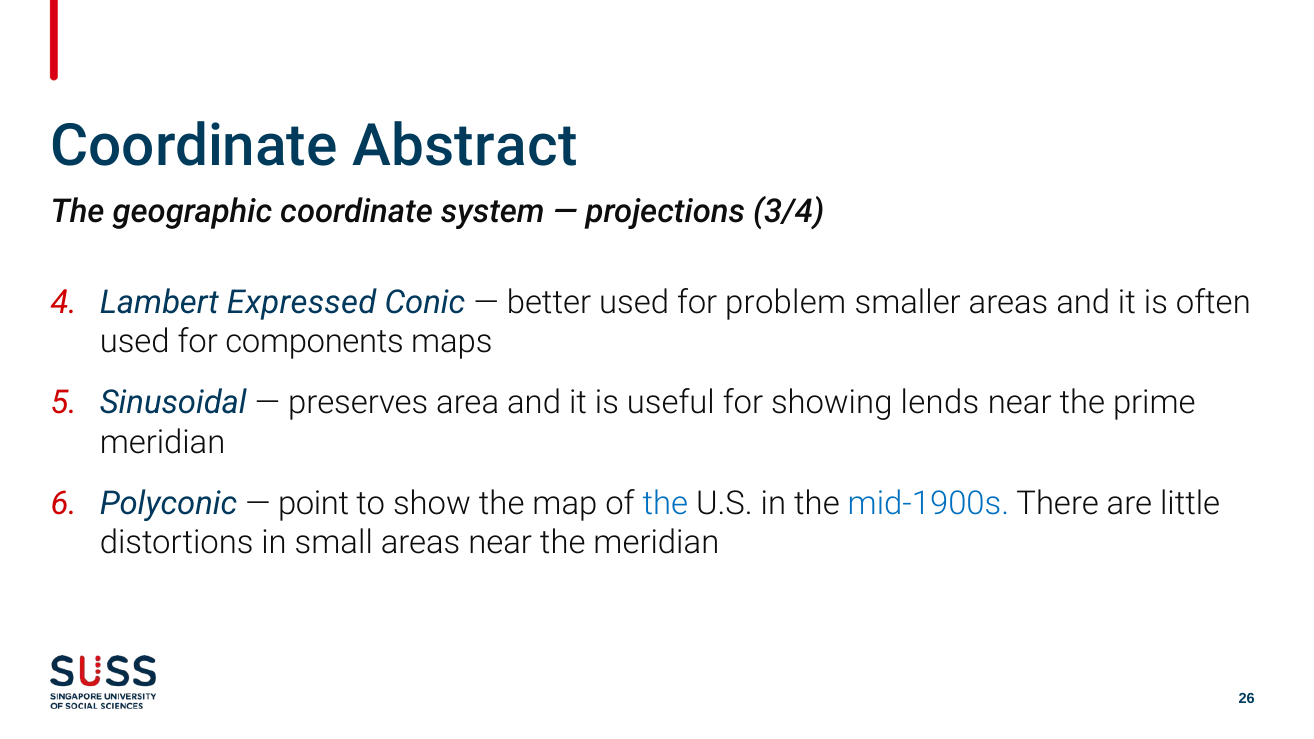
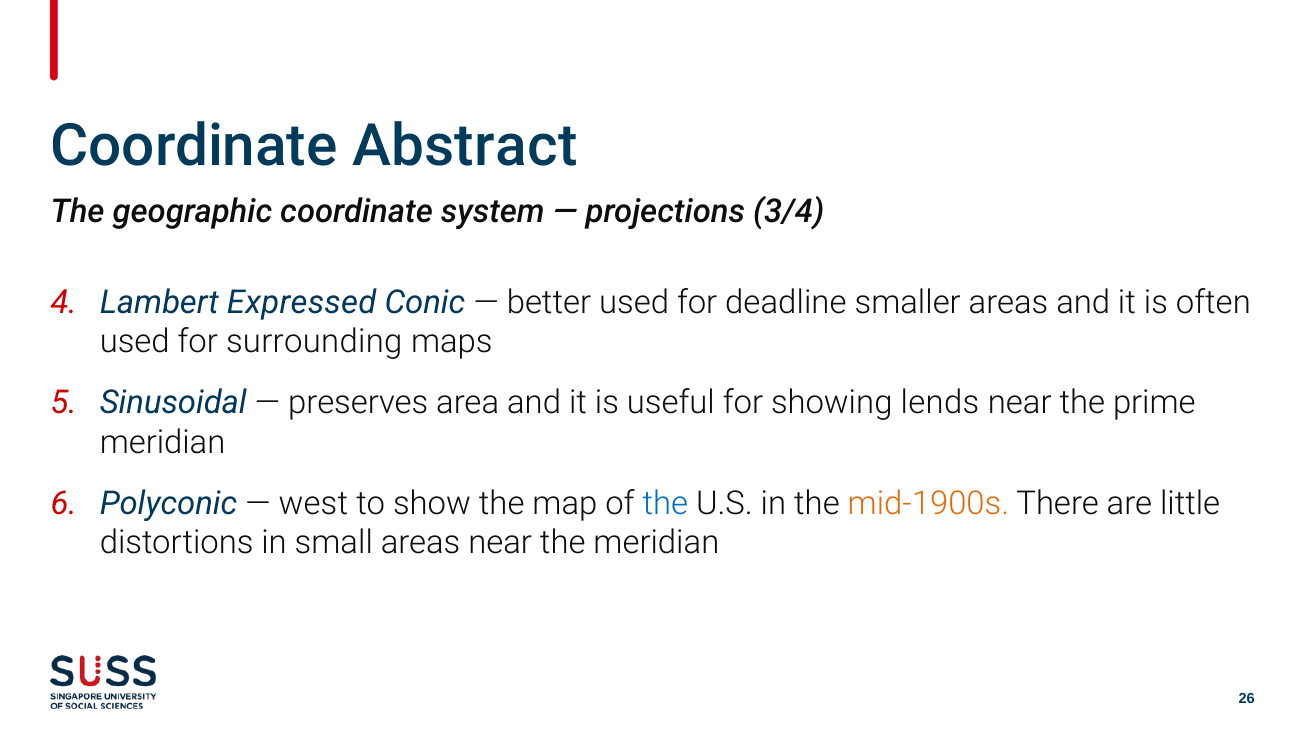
problem: problem -> deadline (786, 302)
components: components -> surrounding (314, 342)
point: point -> west (313, 504)
mid-1900s colour: blue -> orange (928, 504)
